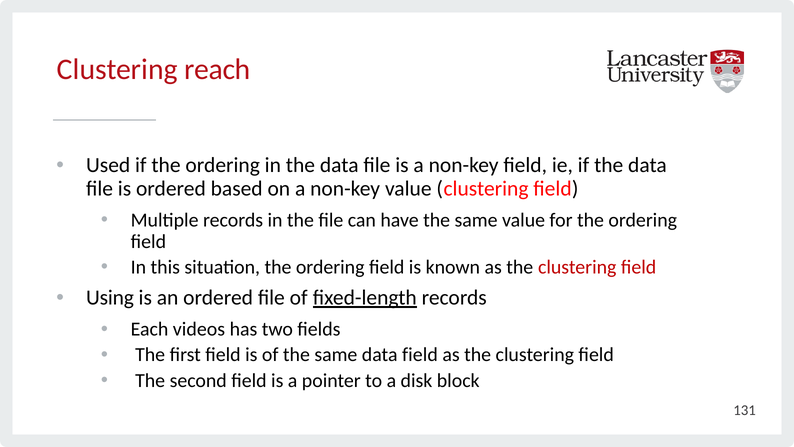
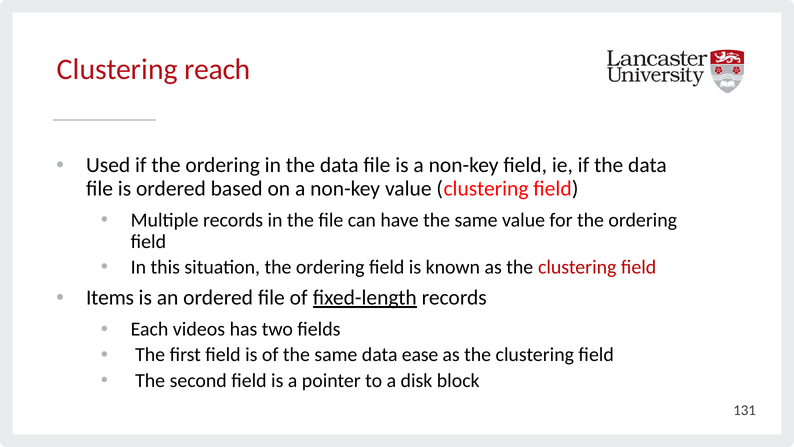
Using: Using -> Items (110, 298)
data field: field -> ease (420, 355)
